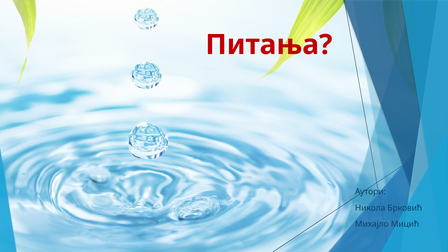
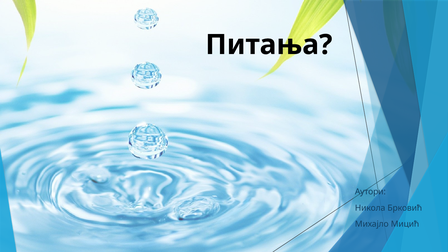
Питања colour: red -> black (269, 45)
